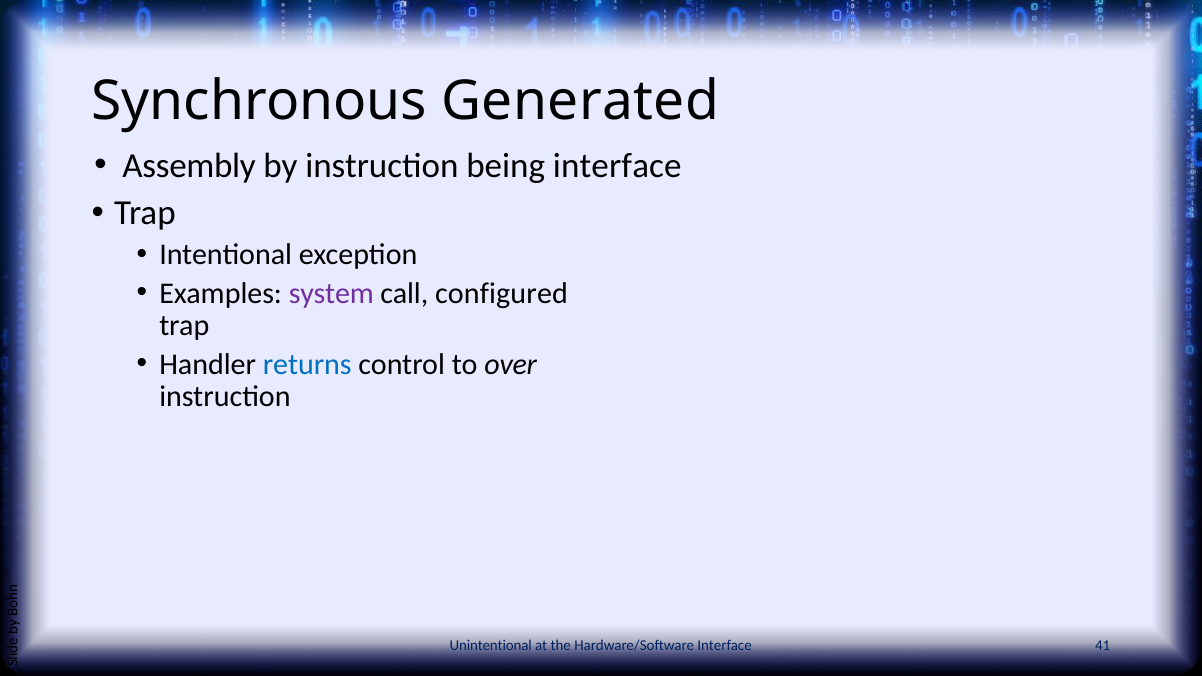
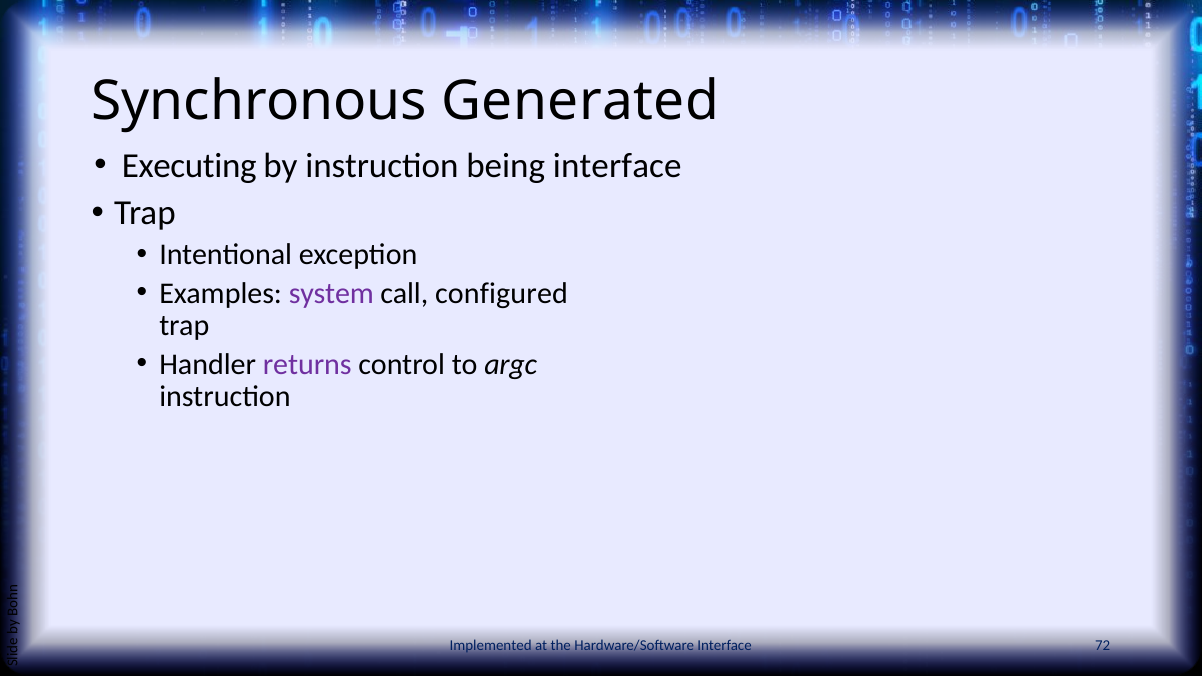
Assembly: Assembly -> Executing (189, 165)
returns colour: blue -> purple (307, 364)
over: over -> argc (511, 364)
Unintentional: Unintentional -> Implemented (491, 646)
41: 41 -> 72 (1103, 646)
